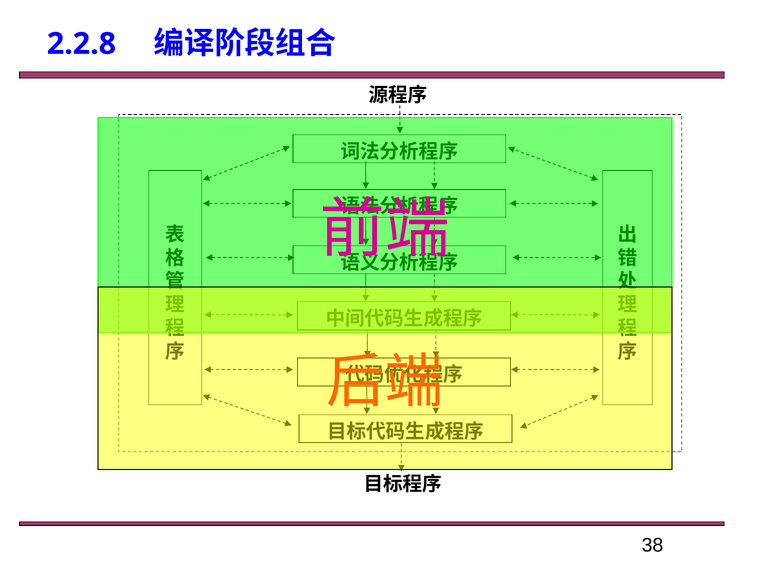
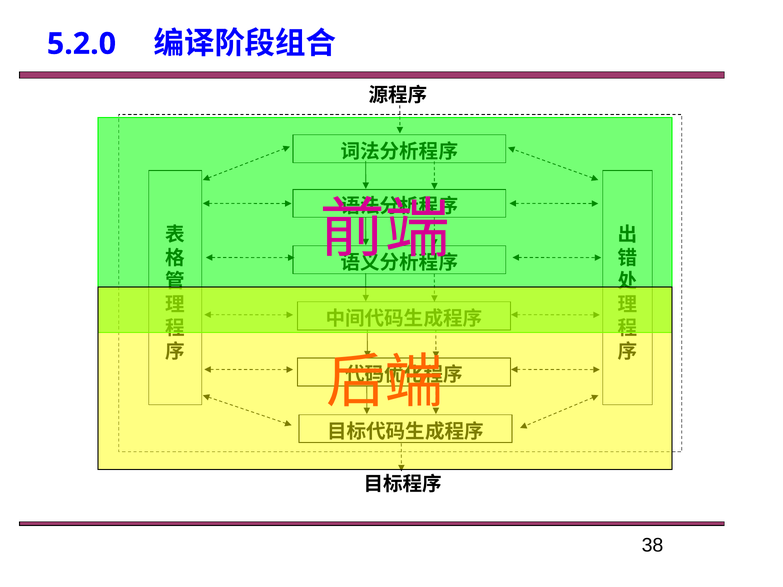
2.2.8: 2.2.8 -> 5.2.0 (81, 44)
